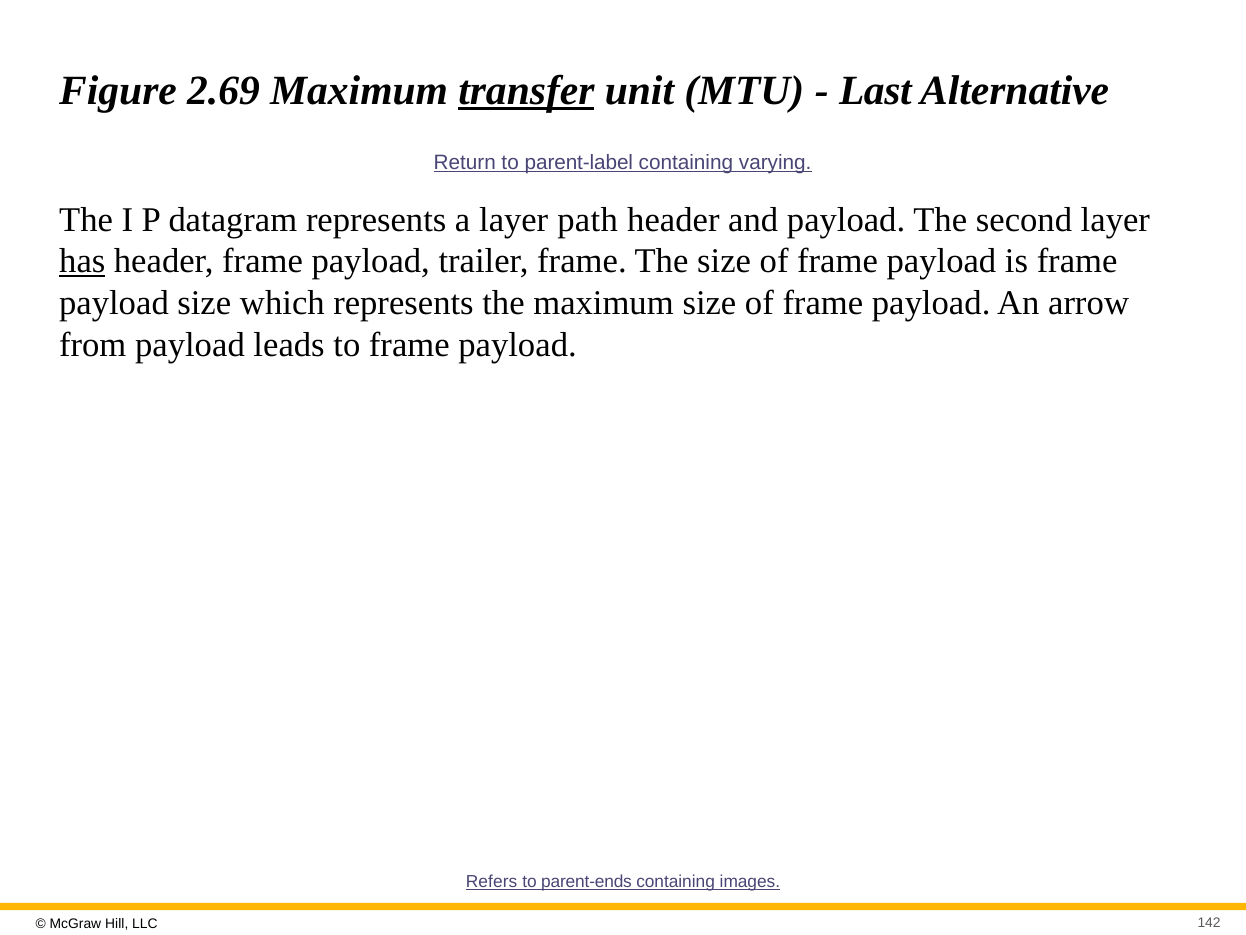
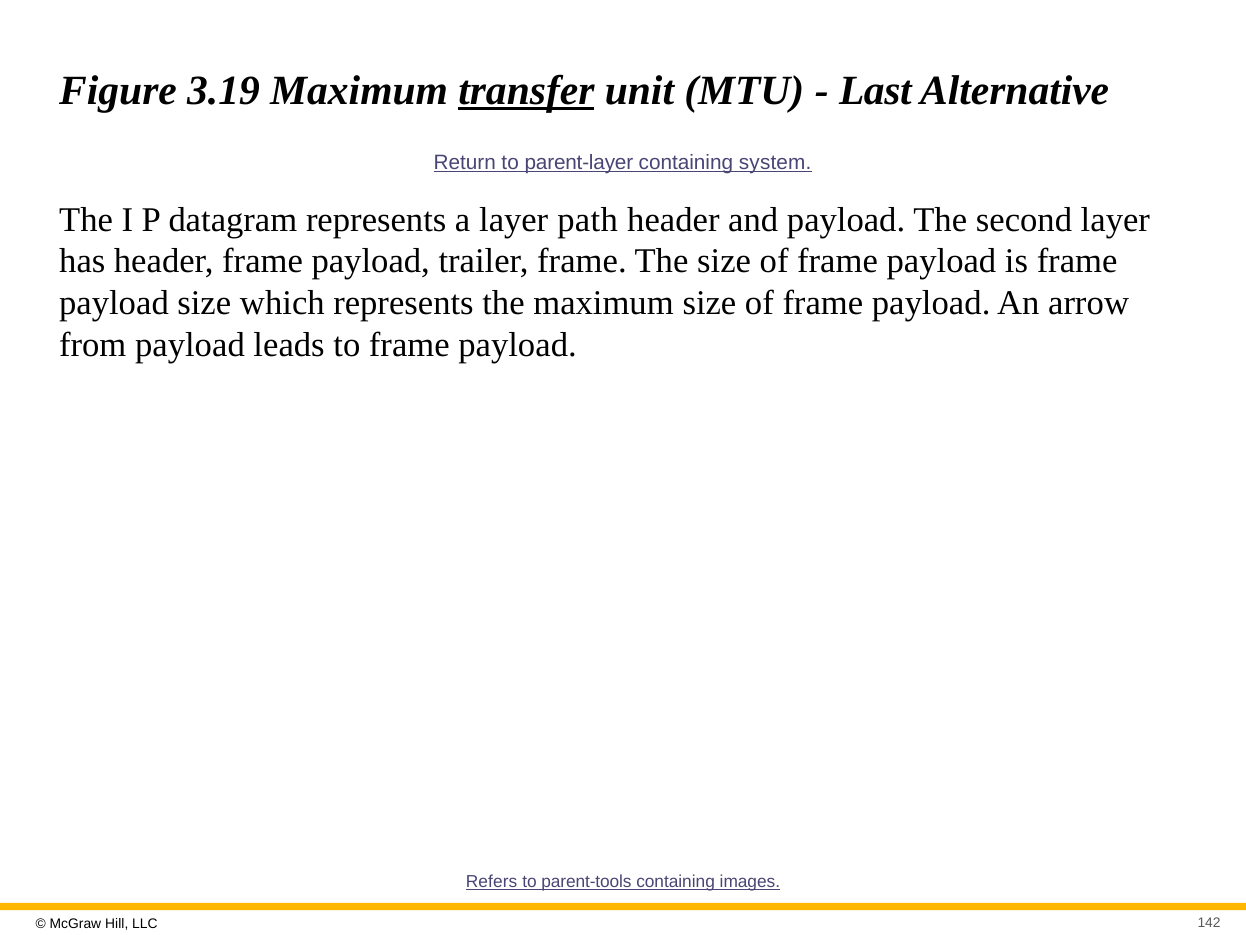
2.69: 2.69 -> 3.19 (223, 91)
parent-label: parent-label -> parent-layer (579, 162)
varying: varying -> system (775, 162)
has underline: present -> none (82, 261)
parent-ends: parent-ends -> parent-tools (587, 881)
